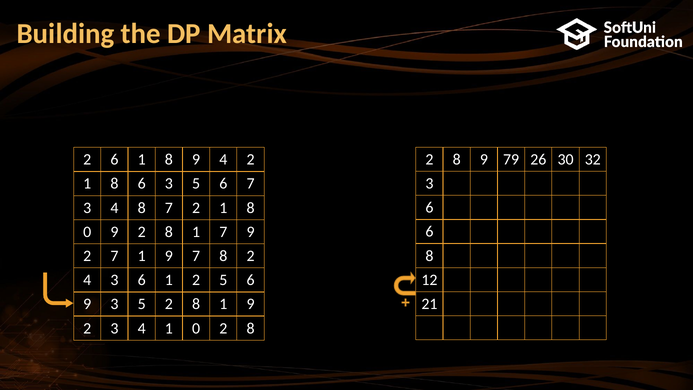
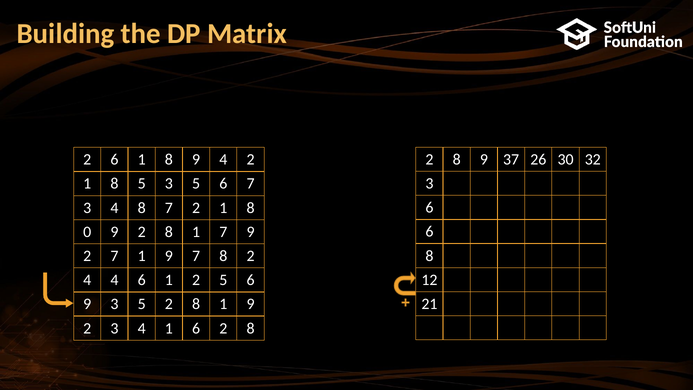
79: 79 -> 37 (511, 159)
8 6: 6 -> 5 (142, 184)
4 3: 3 -> 4 (114, 280)
1 0: 0 -> 6 (196, 328)
